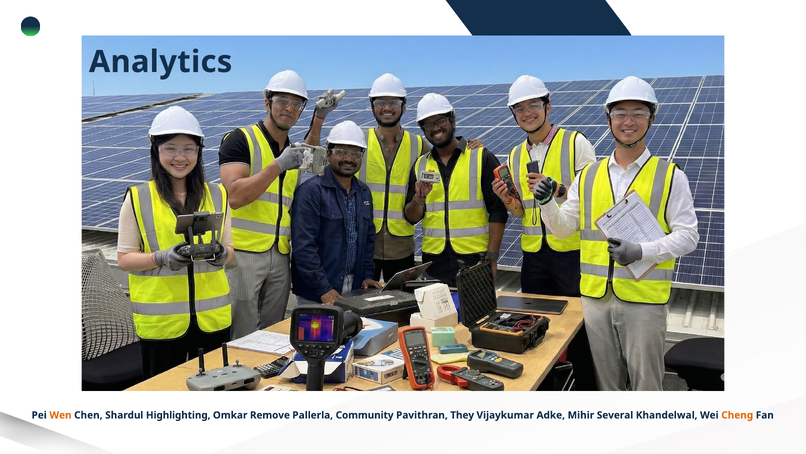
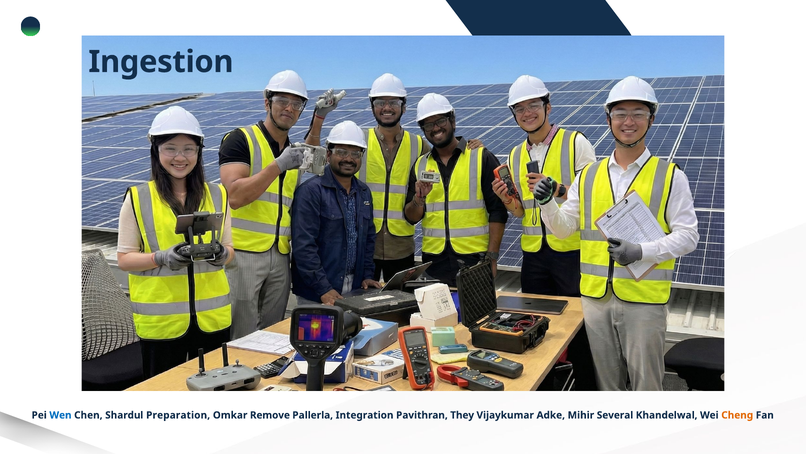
Analytics: Analytics -> Ingestion (161, 62)
Wen colour: orange -> blue (60, 415)
Highlighting: Highlighting -> Preparation (178, 415)
Community: Community -> Integration (365, 415)
